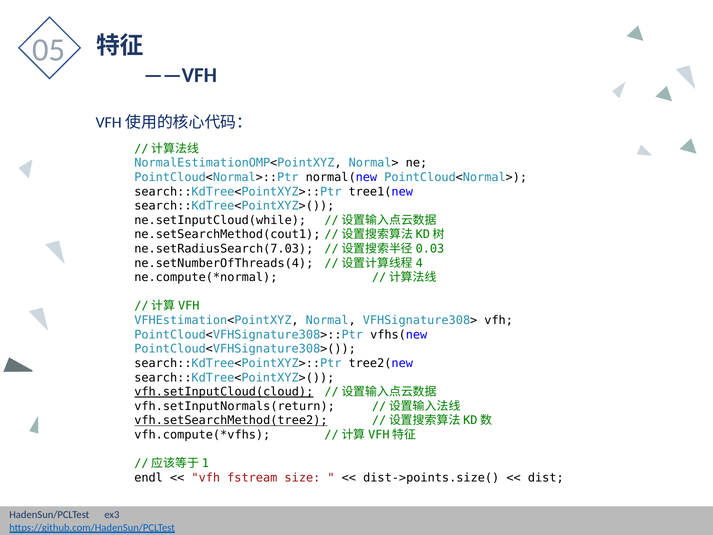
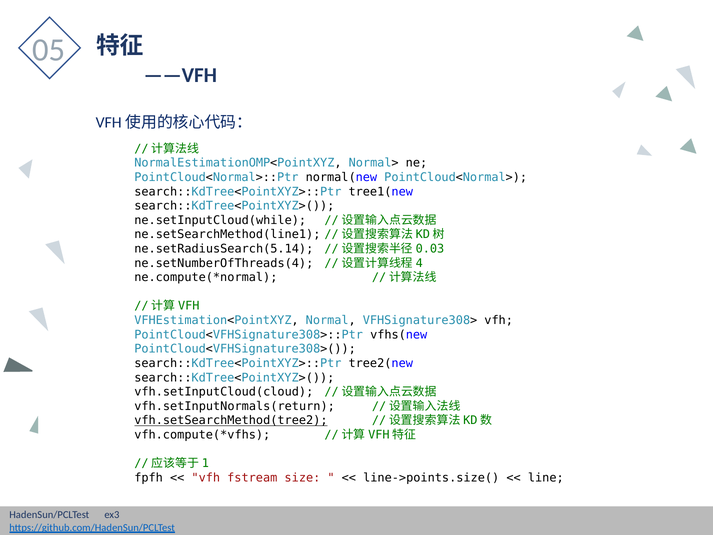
ne.setSearchMethod(cout1: ne.setSearchMethod(cout1 -> ne.setSearchMethod(line1 (227, 234)
ne.setRadiusSearch(7.03: ne.setRadiusSearch(7.03 -> ne.setRadiusSearch(5.14 (224, 249)
vfh.setInputCloud(cloud underline: present -> none (224, 392)
endl: endl -> fpfh (149, 478)
dist->points.size(: dist->points.size( -> line->points.size( (431, 478)
dist: dist -> line (546, 478)
